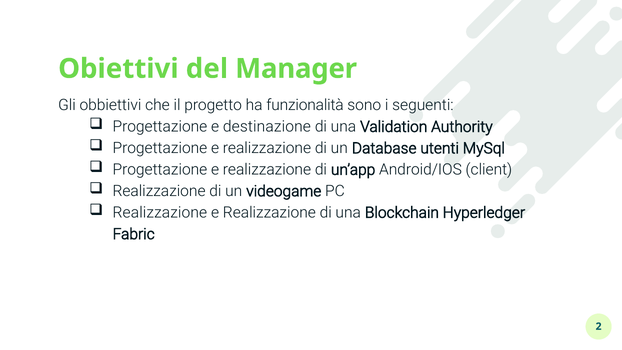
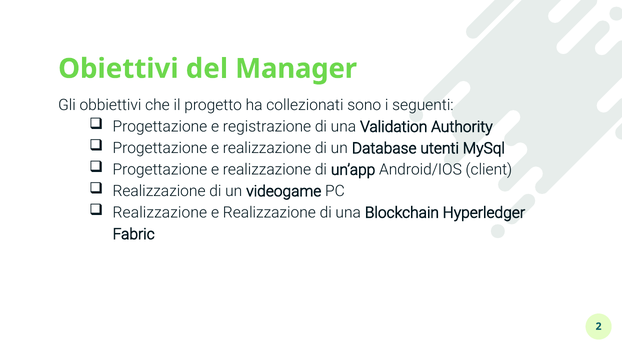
funzionalità: funzionalità -> collezionati (305, 105)
destinazione: destinazione -> registrazione (267, 127)
